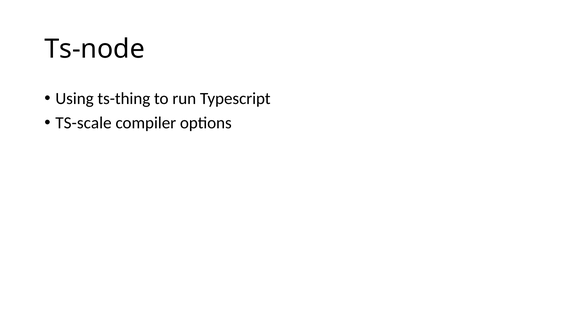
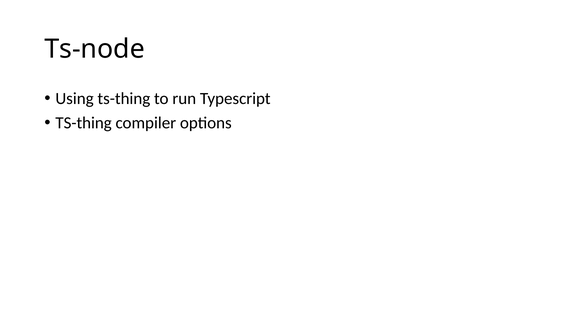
TS-scale: TS-scale -> TS-thing (84, 123)
